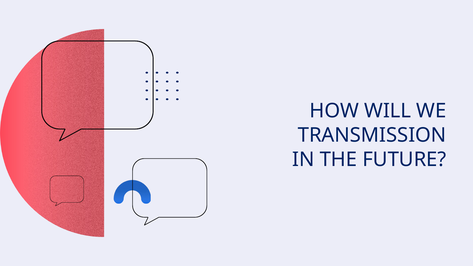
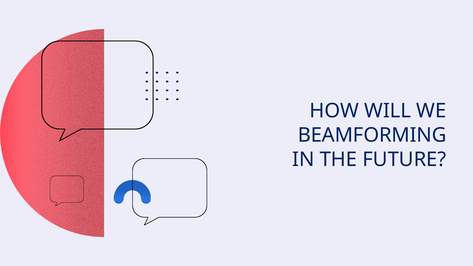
TRANSMISSION: TRANSMISSION -> BEAMFORMING (372, 135)
